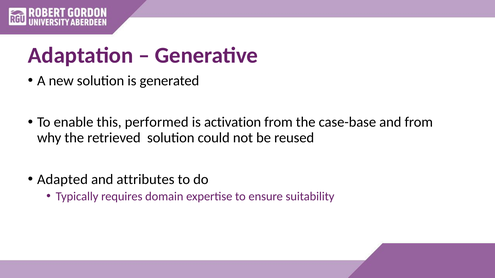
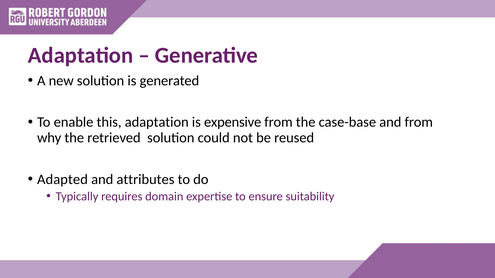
this performed: performed -> adaptation (157, 122)
activation: activation -> expensive (233, 122)
